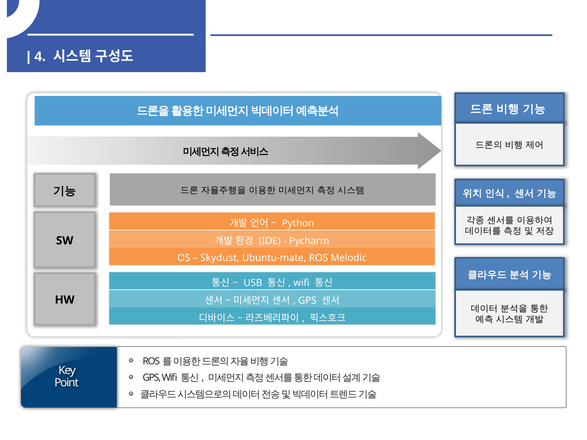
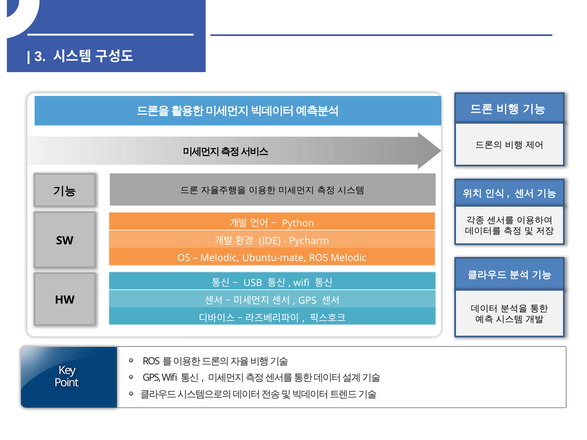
4: 4 -> 3 (40, 57)
Skydust: Skydust -> Melodic (220, 258)
